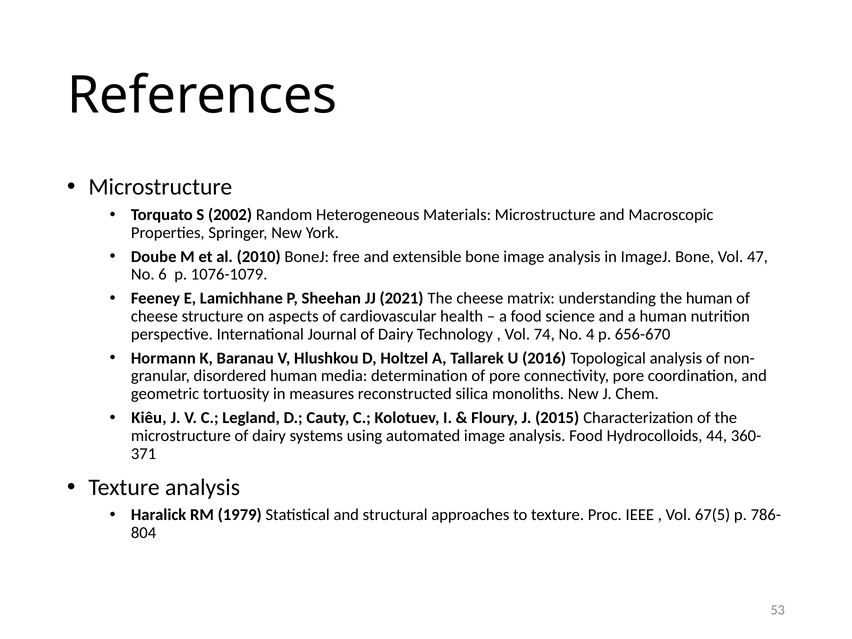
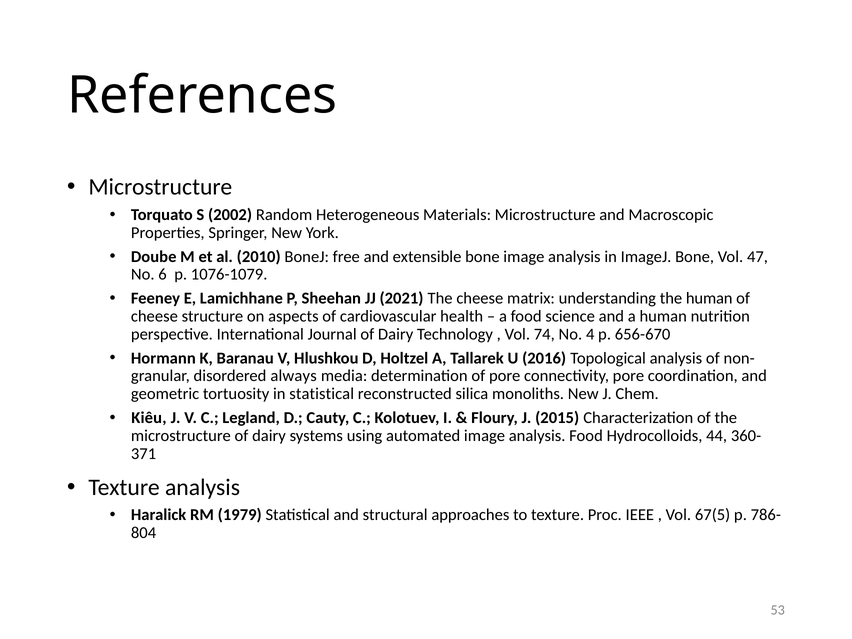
disordered human: human -> always (294, 376)
in measures: measures -> statistical (322, 394)
